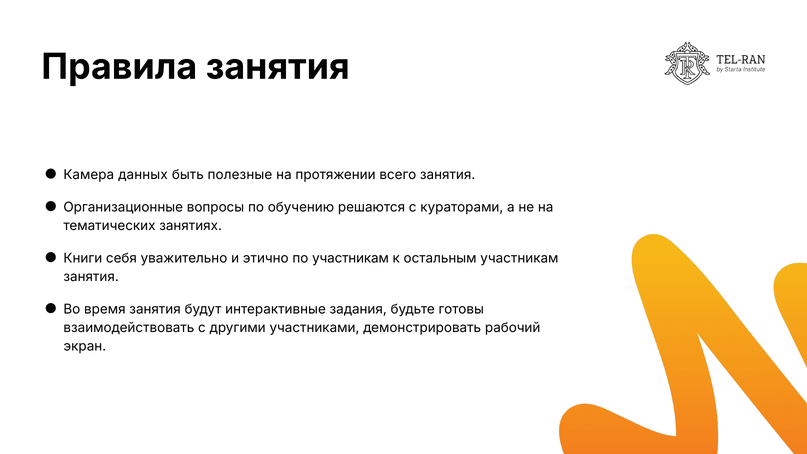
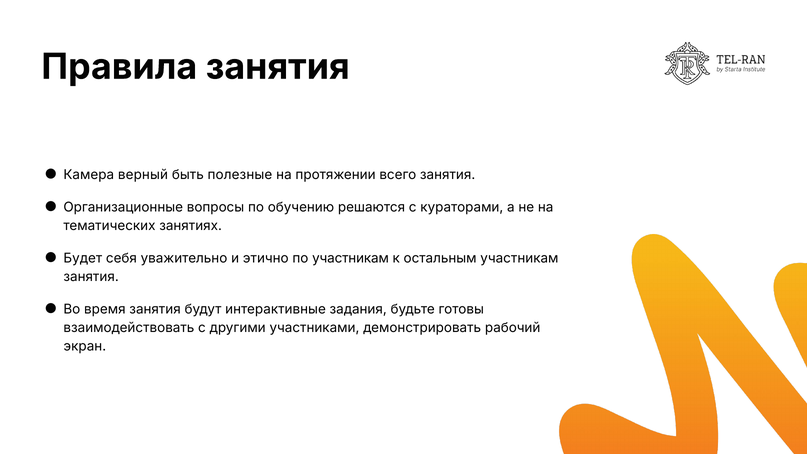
данных: данных -> верный (143, 175)
Книги: Книги -> Будет (83, 258)
